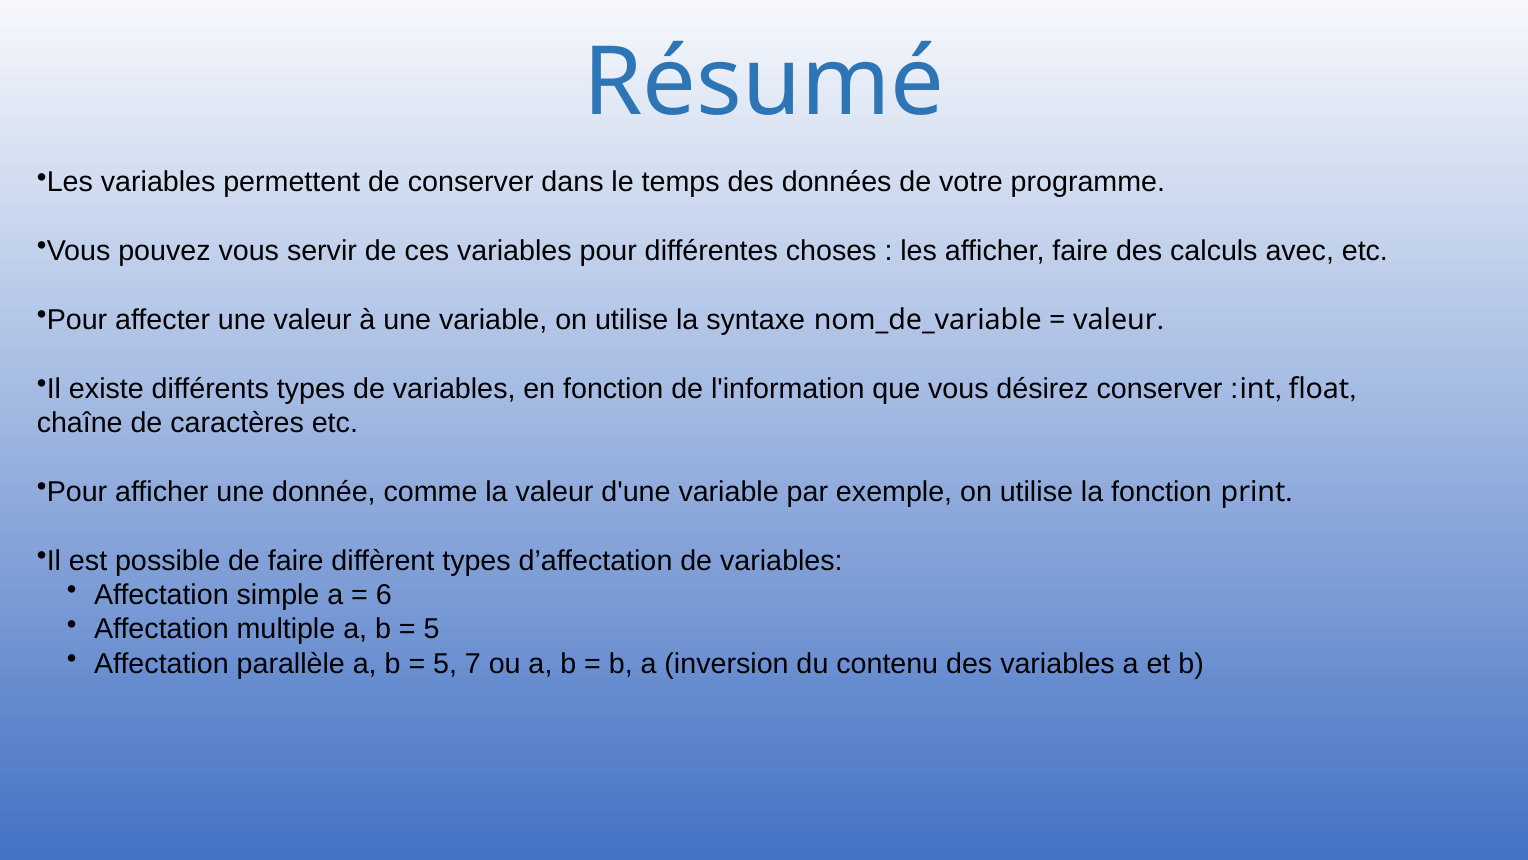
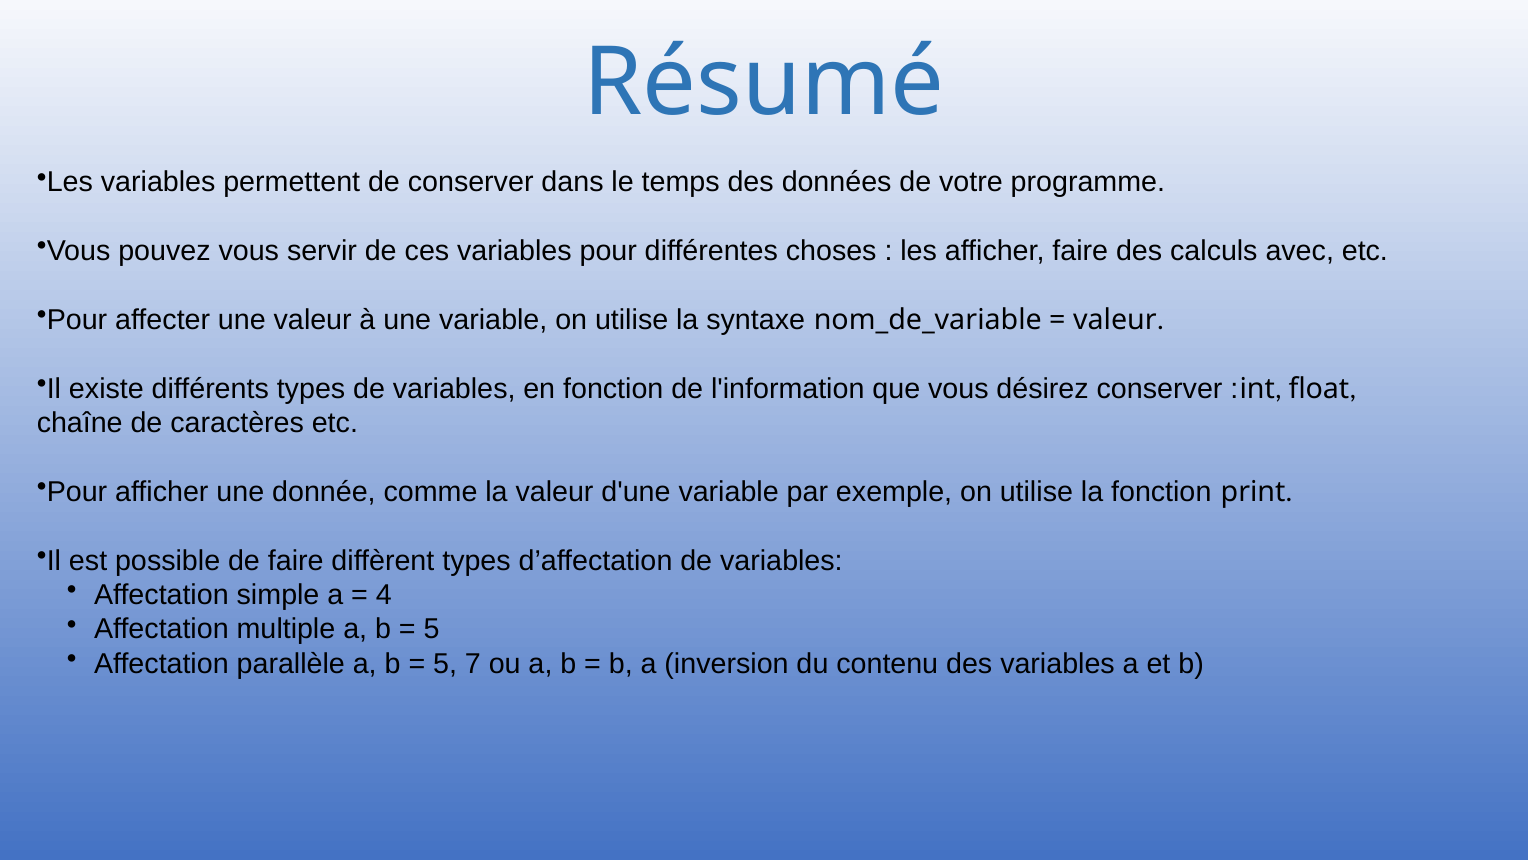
6: 6 -> 4 (384, 595)
